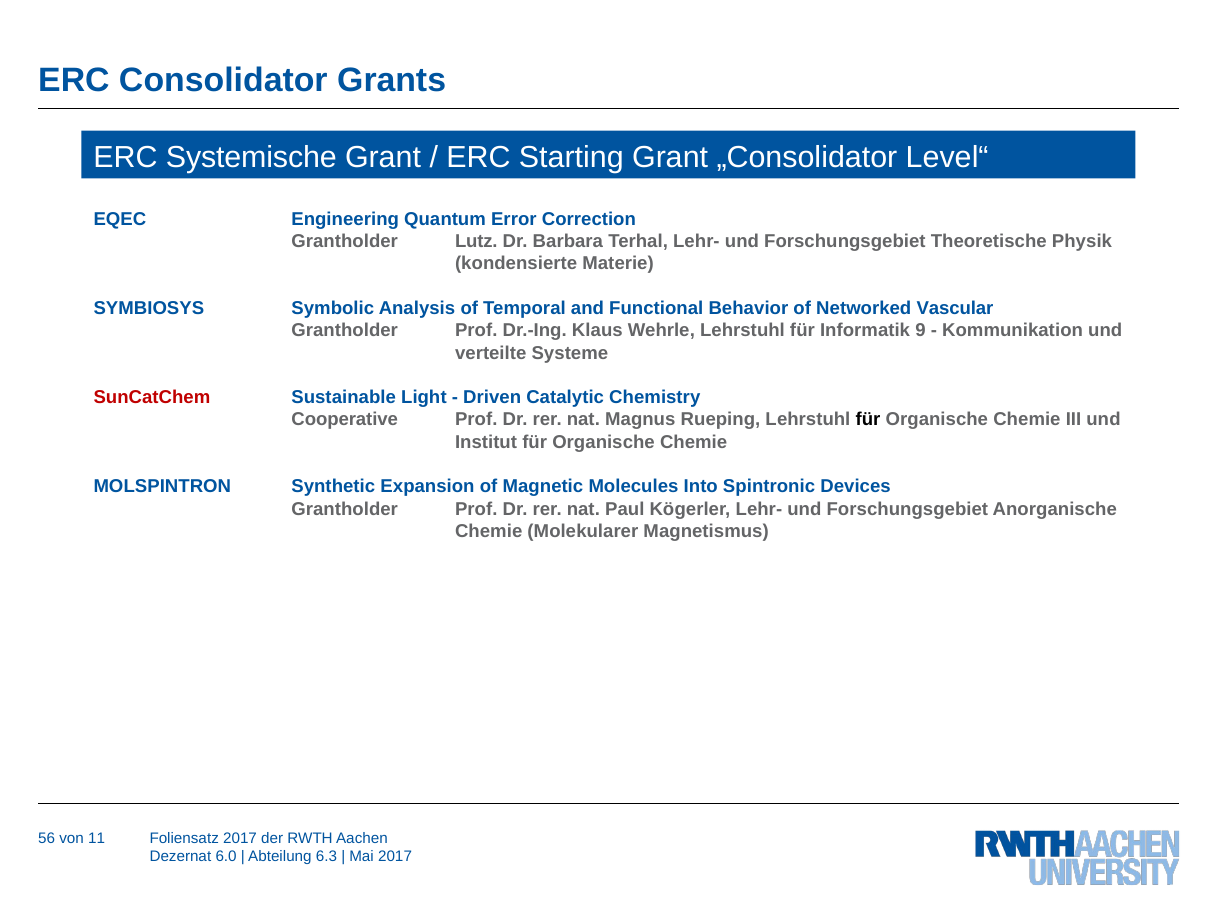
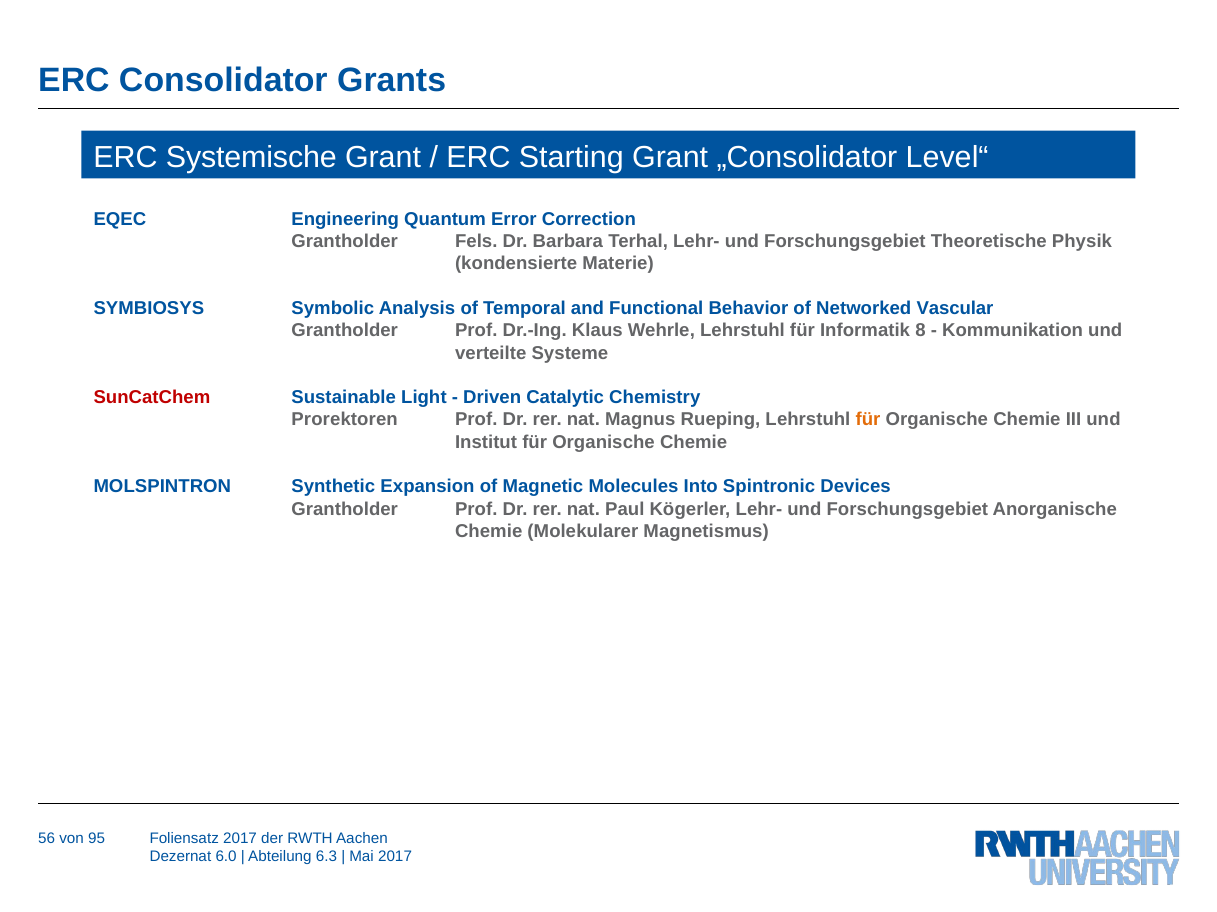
Lutz: Lutz -> Fels (476, 242)
9: 9 -> 8 (920, 331)
Cooperative: Cooperative -> Prorektoren (345, 420)
für colour: black -> orange (868, 420)
11: 11 -> 95 (97, 839)
